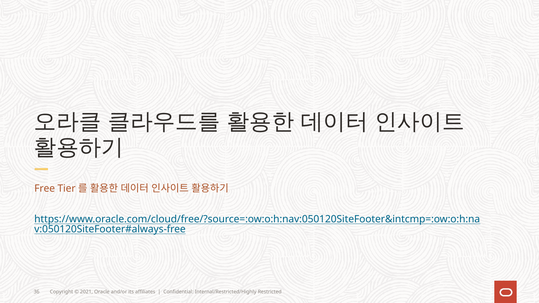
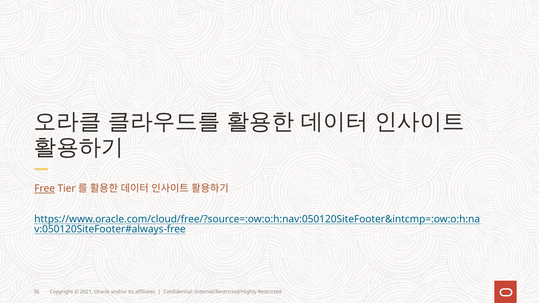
Free underline: none -> present (45, 189)
